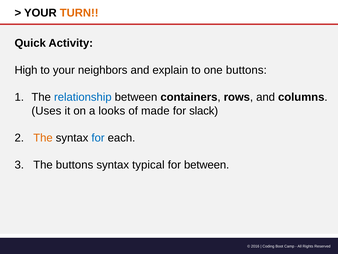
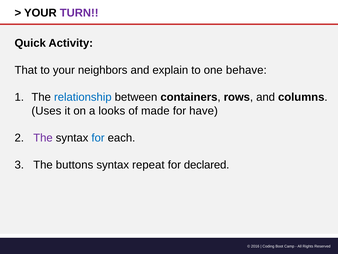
TURN colour: orange -> purple (79, 13)
High: High -> That (26, 70)
one buttons: buttons -> behave (246, 70)
slack: slack -> have (204, 111)
The colour: orange -> purple (43, 138)
typical: typical -> repeat (148, 165)
for between: between -> declared (207, 165)
